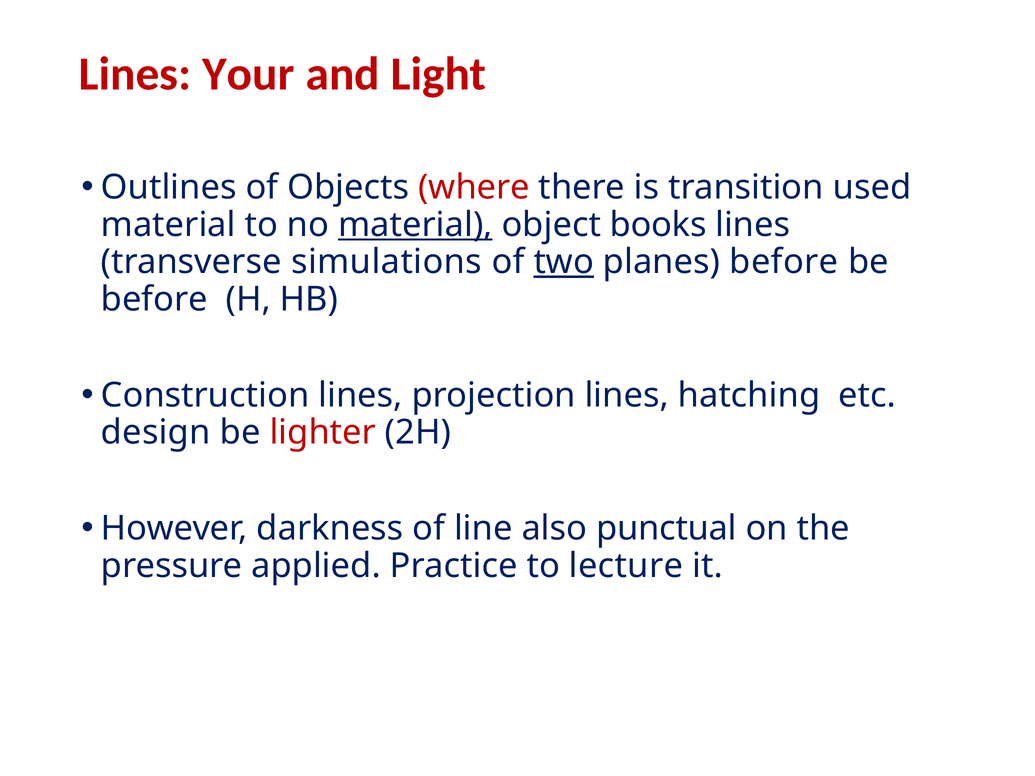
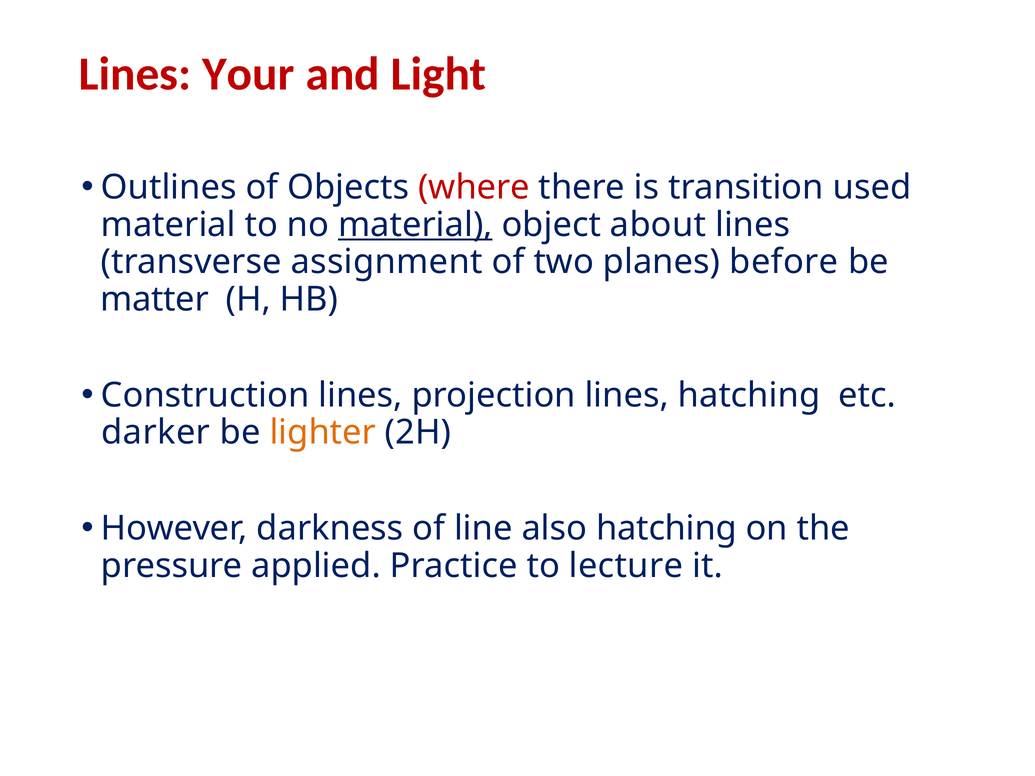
books: books -> about (658, 225)
simulations: simulations -> assignment (387, 262)
two underline: present -> none (564, 262)
before: before -> matter (154, 299)
design: design -> darker (156, 433)
lighter colour: red -> orange (323, 433)
also punctual: punctual -> hatching (667, 529)
